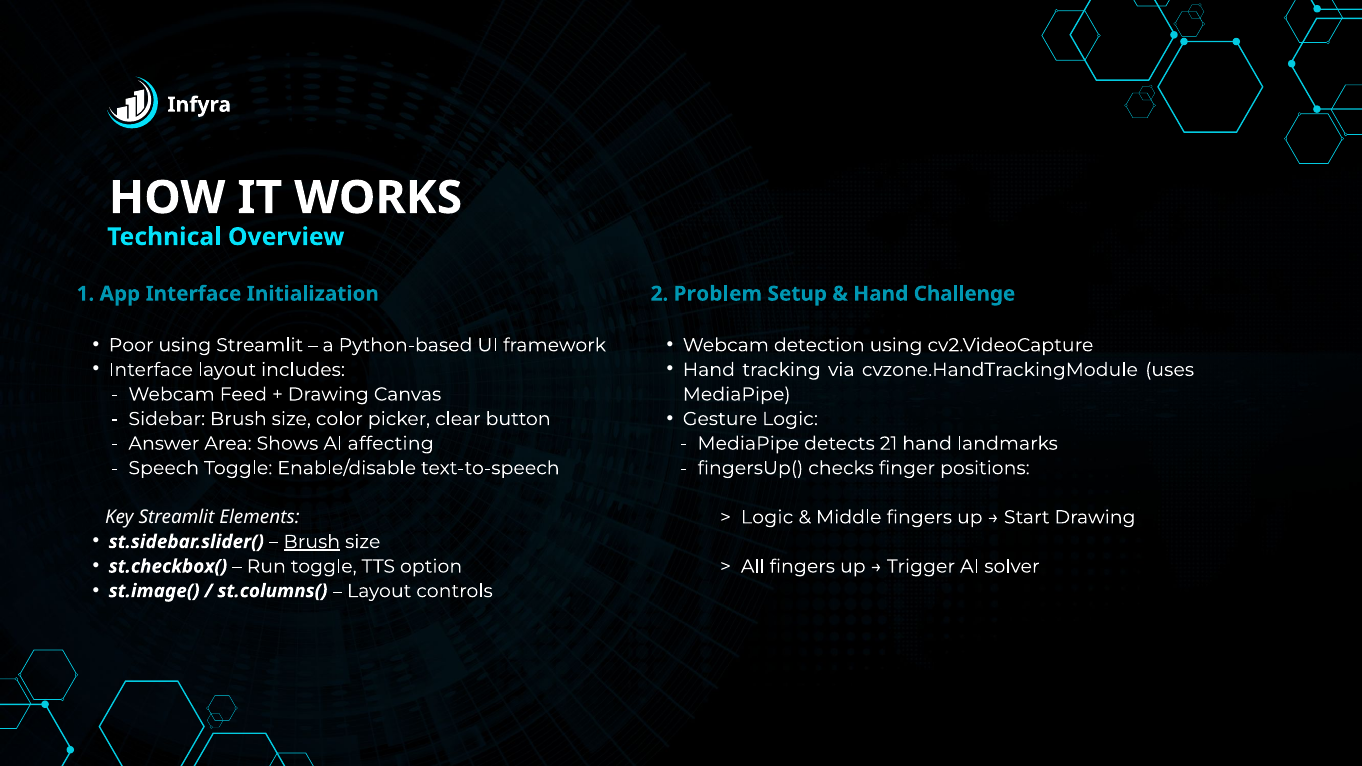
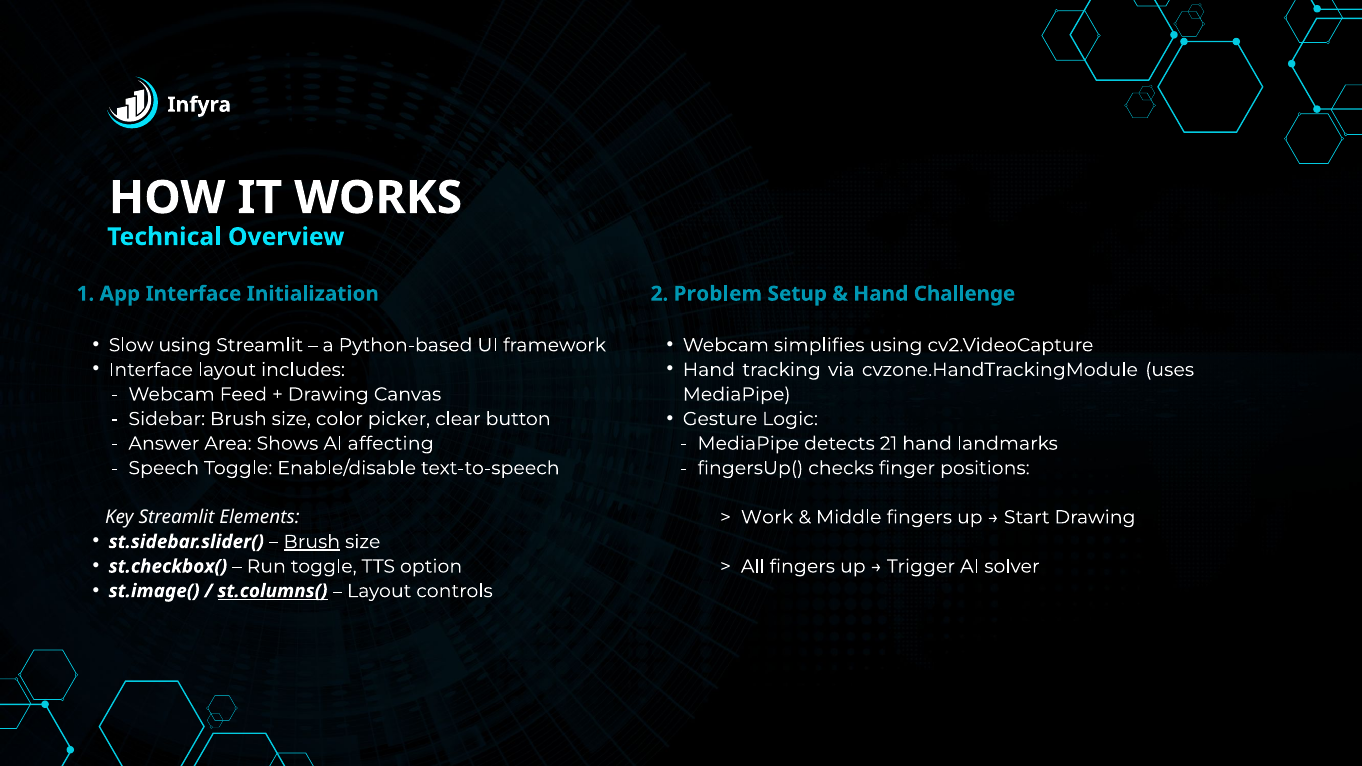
Poor: Poor -> Slow (131, 345)
detection: detection -> simplifies (819, 345)
Logic: Logic -> Work (767, 517)
st.columns( underline: none -> present (273, 591)
